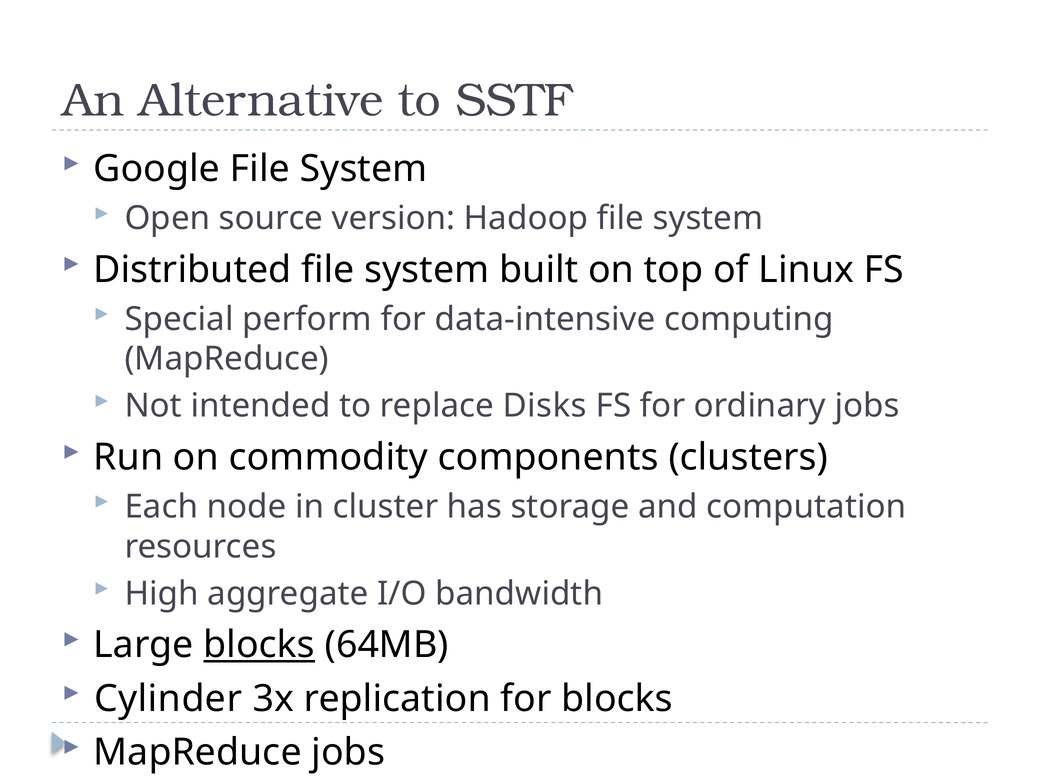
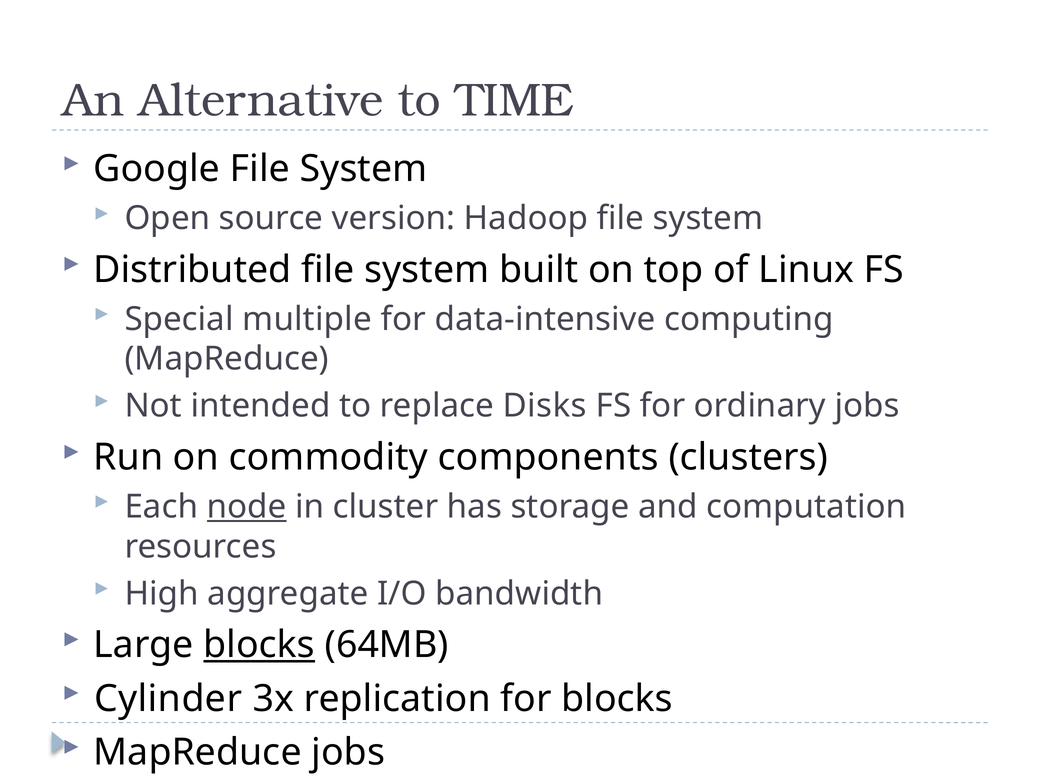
SSTF: SSTF -> TIME (515, 100)
perform: perform -> multiple (307, 319)
node underline: none -> present (247, 507)
